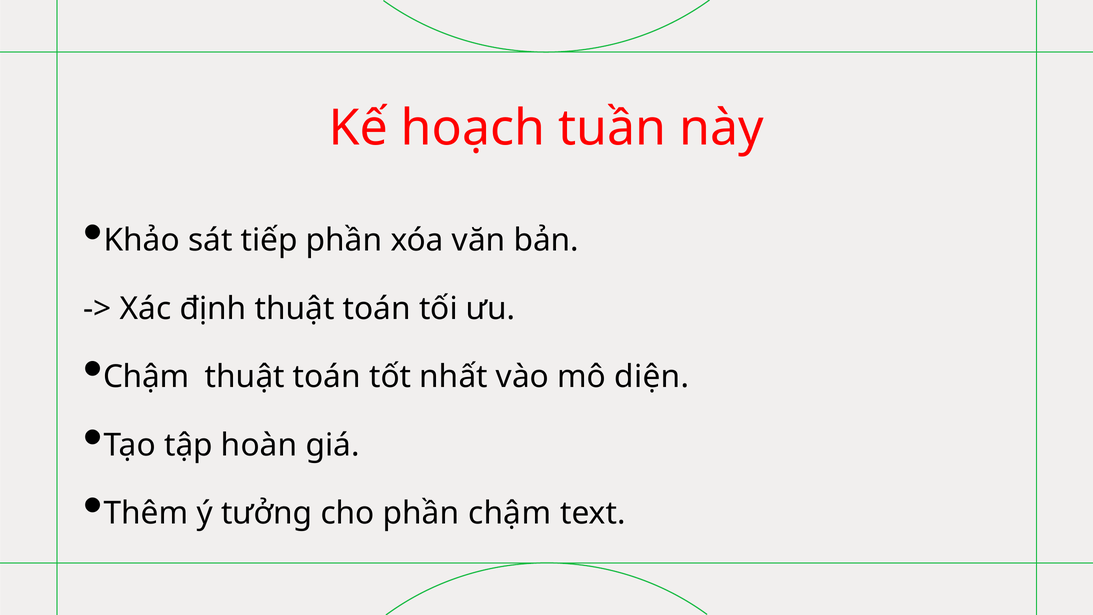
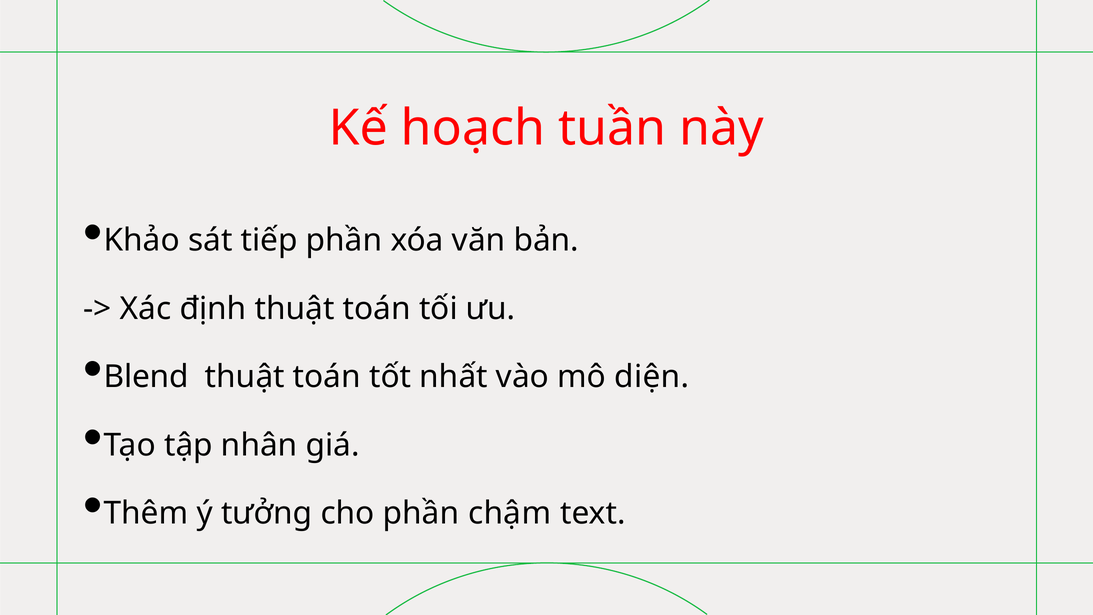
Chậm: Chậm -> Blend (146, 377)
hoàn: hoàn -> nhân (259, 445)
